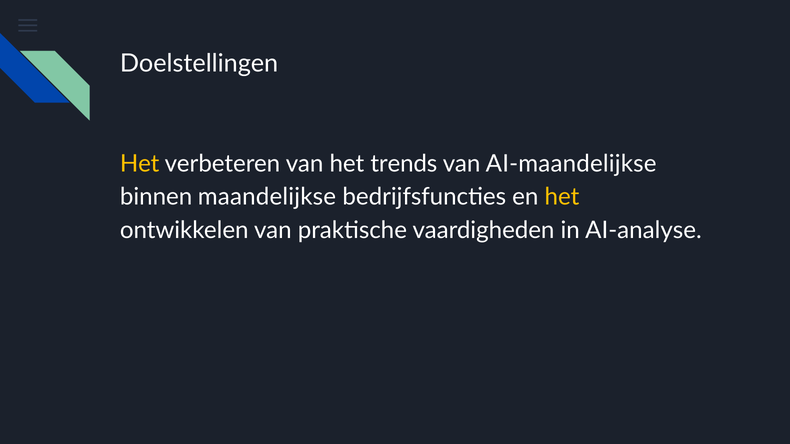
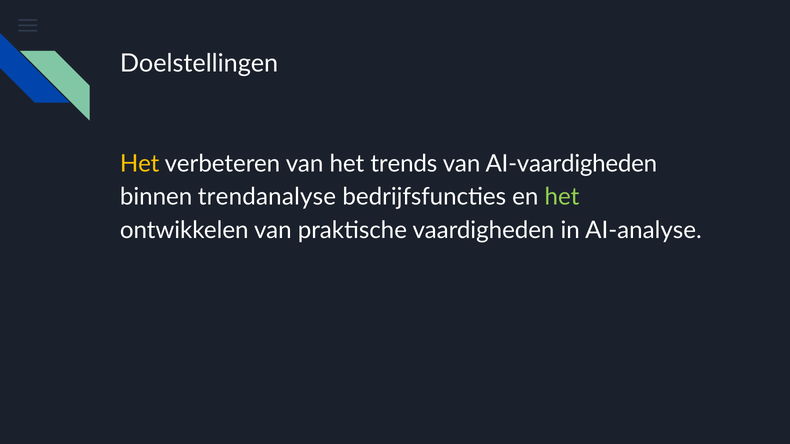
AI-maandelijkse: AI-maandelijkse -> AI-vaardigheden (571, 164)
maandelijkse: maandelijkse -> trendanalyse (267, 197)
het colour: yellow -> light green (562, 197)
